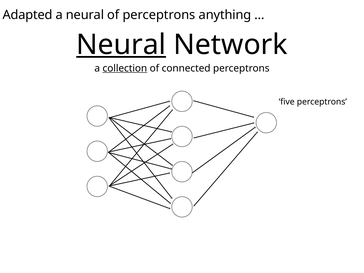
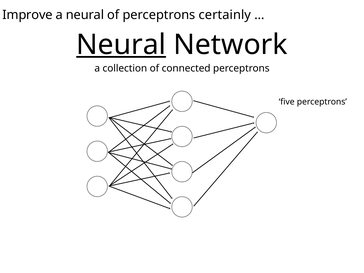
Adapted: Adapted -> Improve (28, 15)
anything: anything -> certainly (225, 15)
collection underline: present -> none (125, 68)
